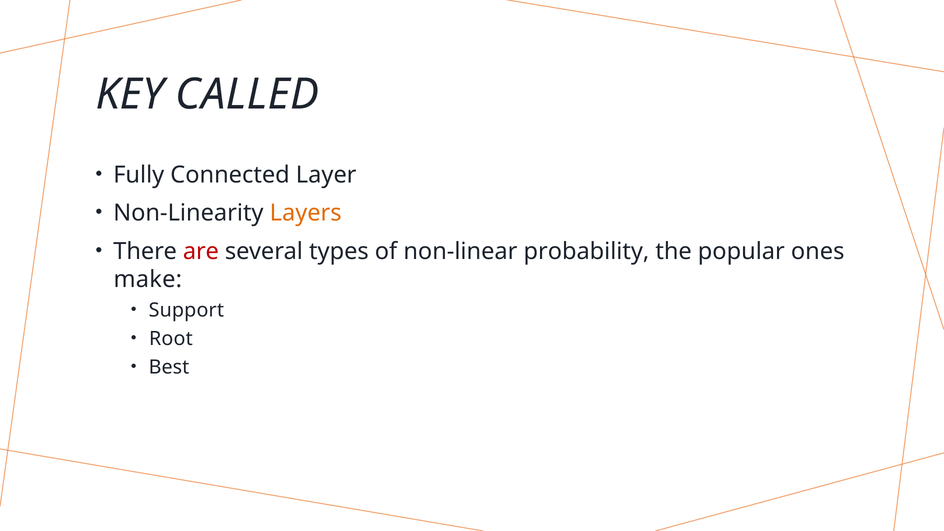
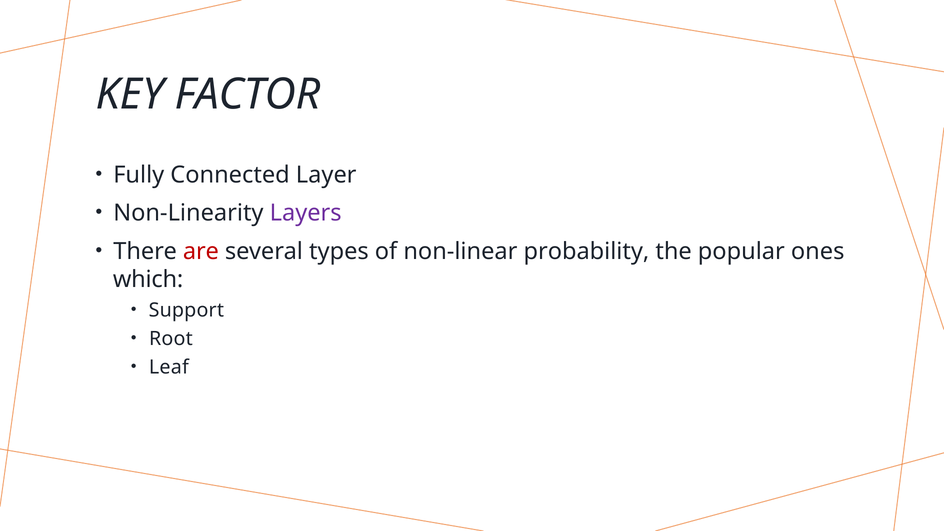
CALLED: CALLED -> FACTOR (248, 95)
Layers colour: orange -> purple (306, 213)
make: make -> which (148, 280)
Best: Best -> Leaf (169, 367)
